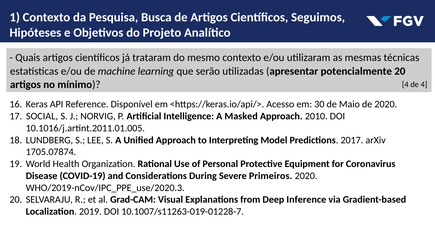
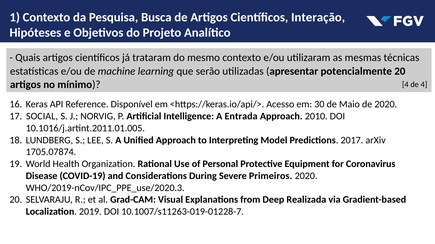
Seguimos: Seguimos -> Interação (318, 18)
Masked: Masked -> Entrada (241, 117)
Inference: Inference -> Realizada (306, 200)
